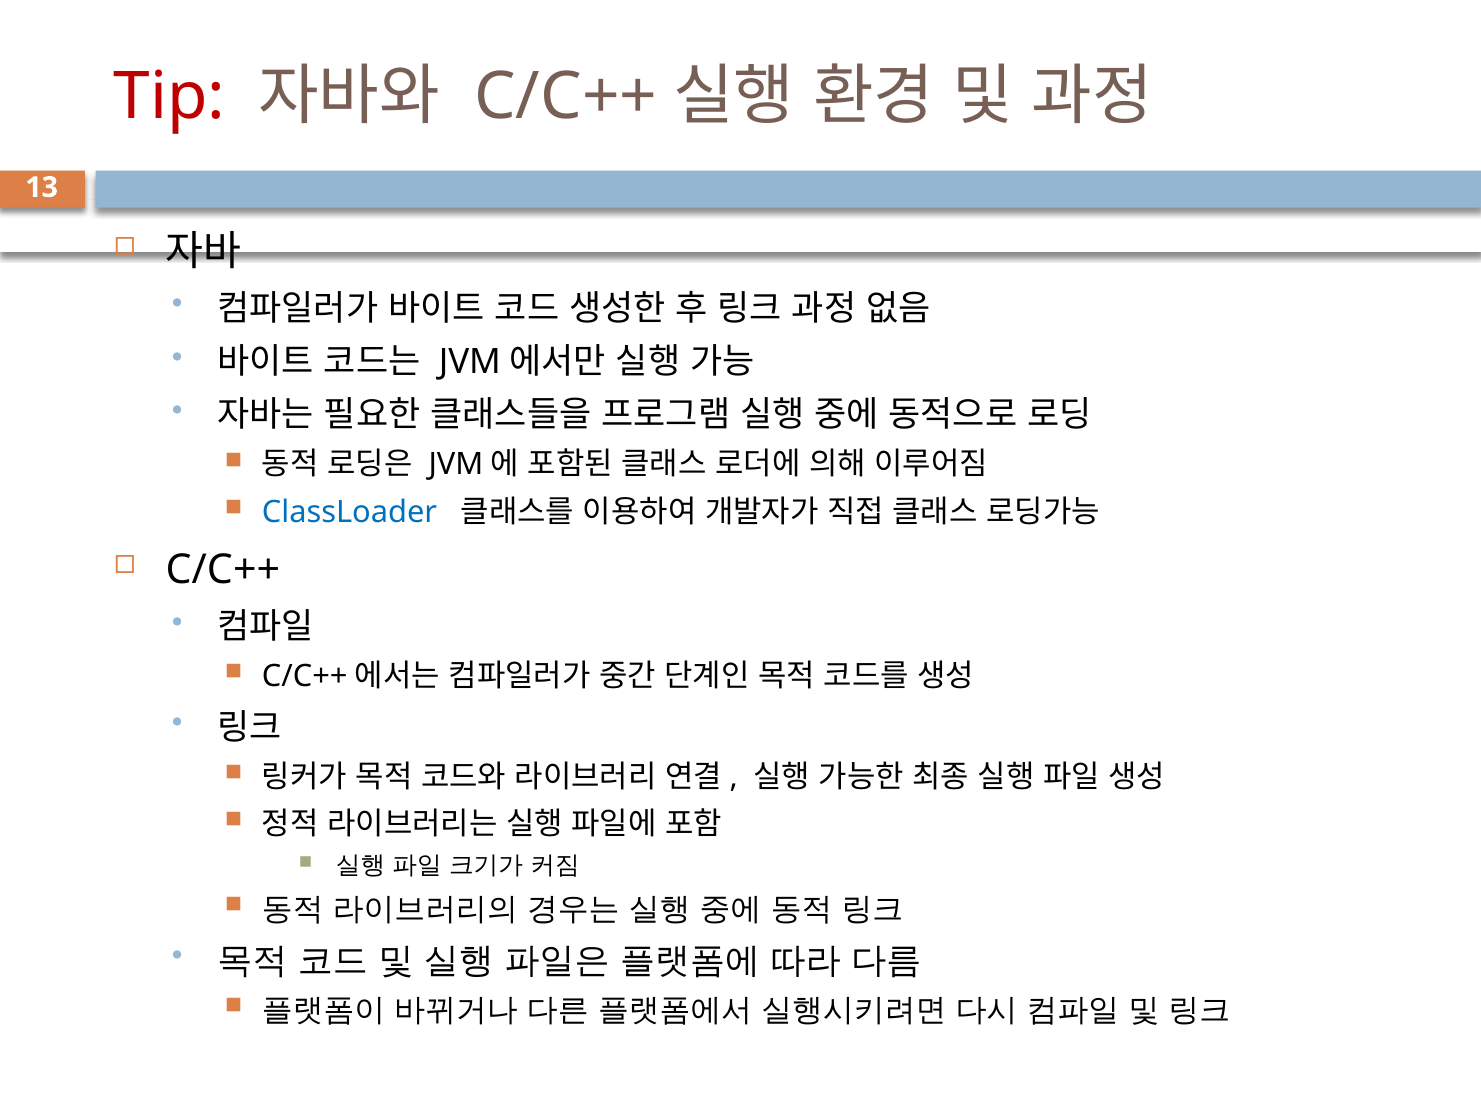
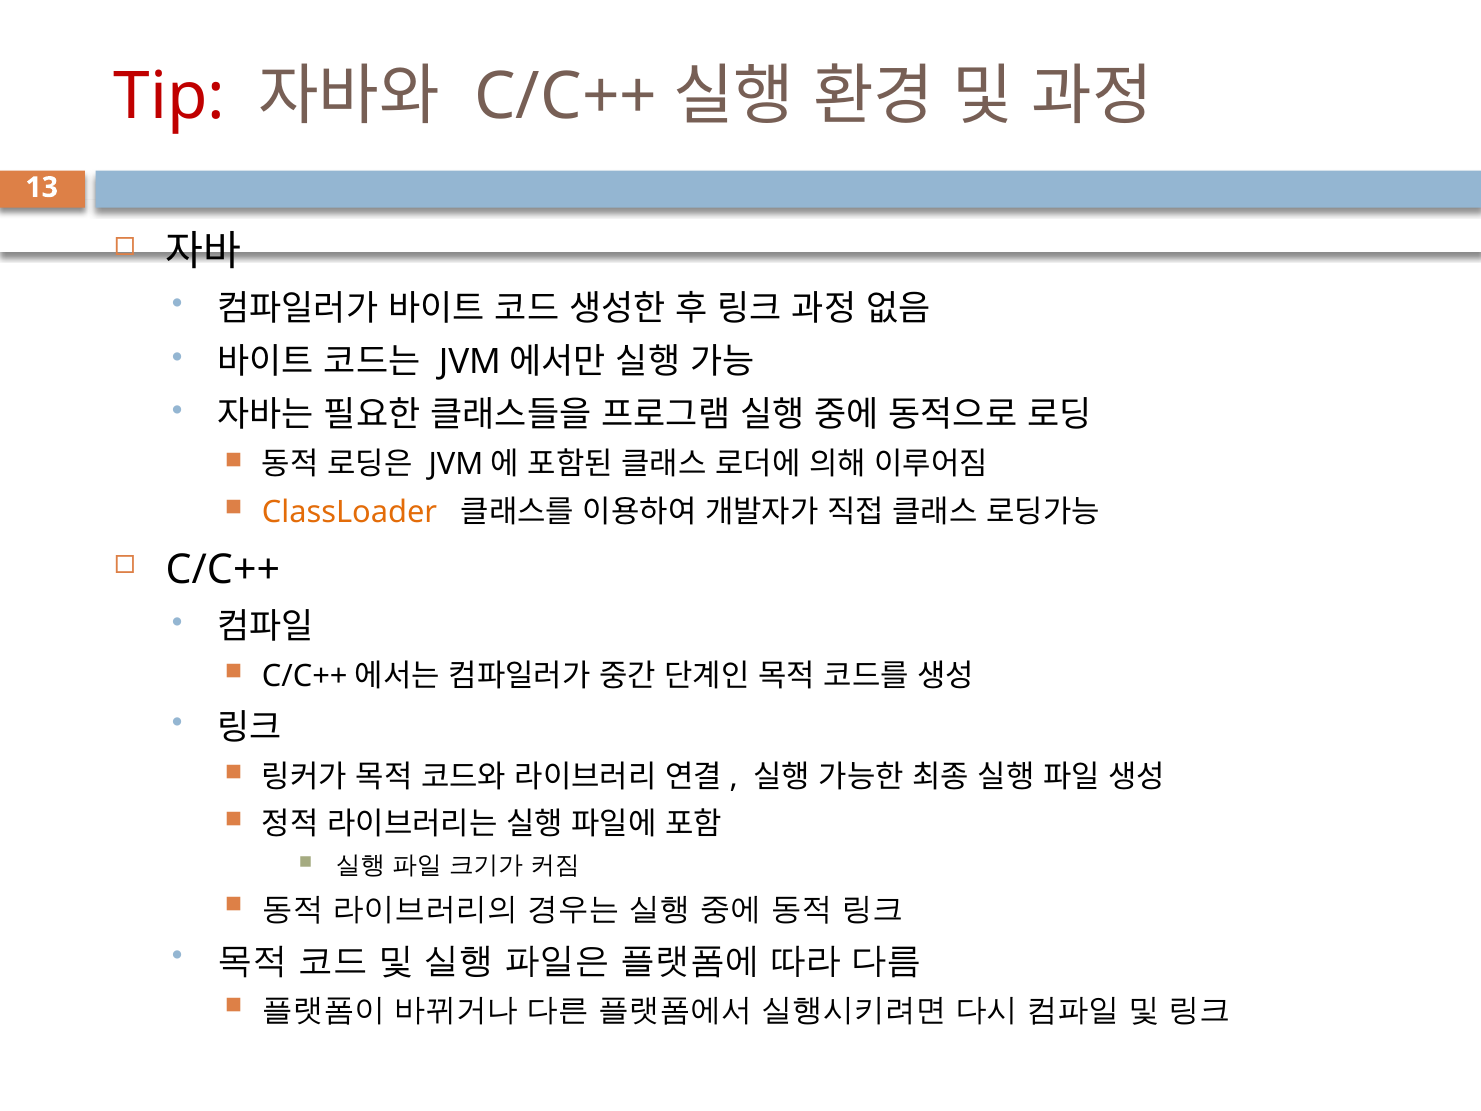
ClassLoader colour: blue -> orange (350, 512)
